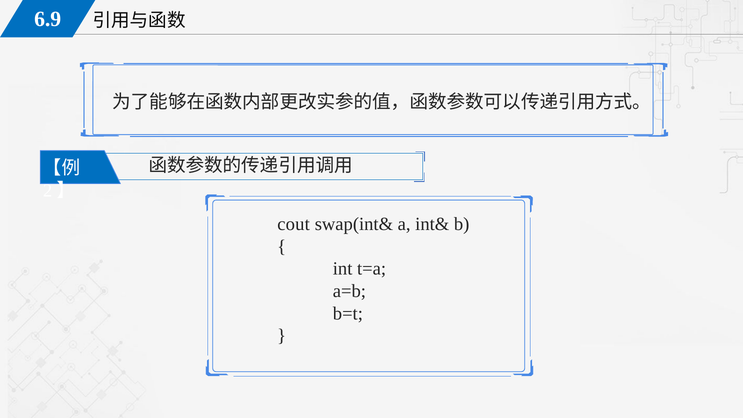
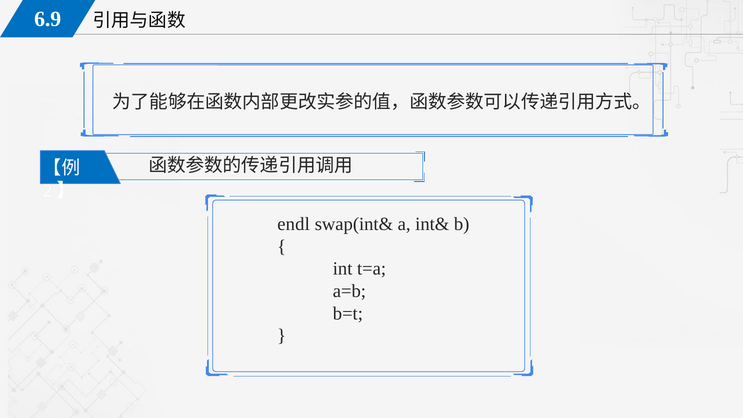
cout: cout -> endl (294, 224)
